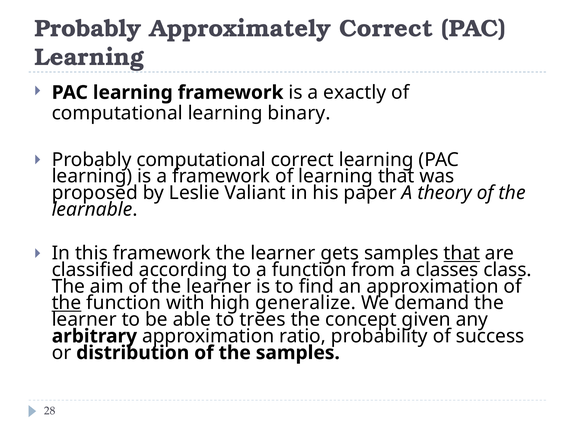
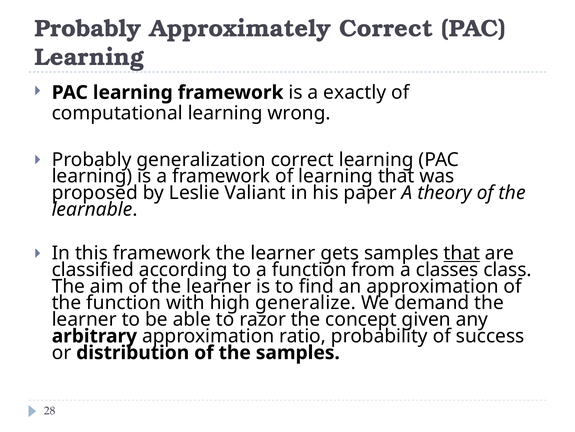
binary: binary -> wrong (299, 113)
Probably computational: computational -> generalization (201, 159)
the underline: present -> none (67, 302)
trees: trees -> razor (263, 319)
